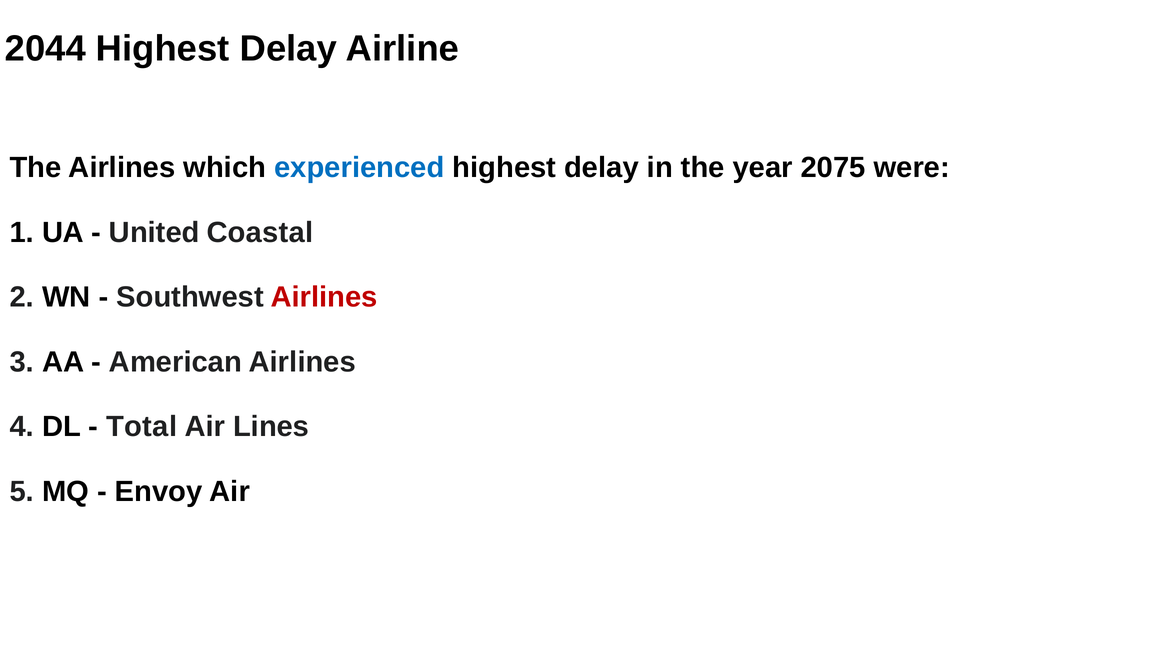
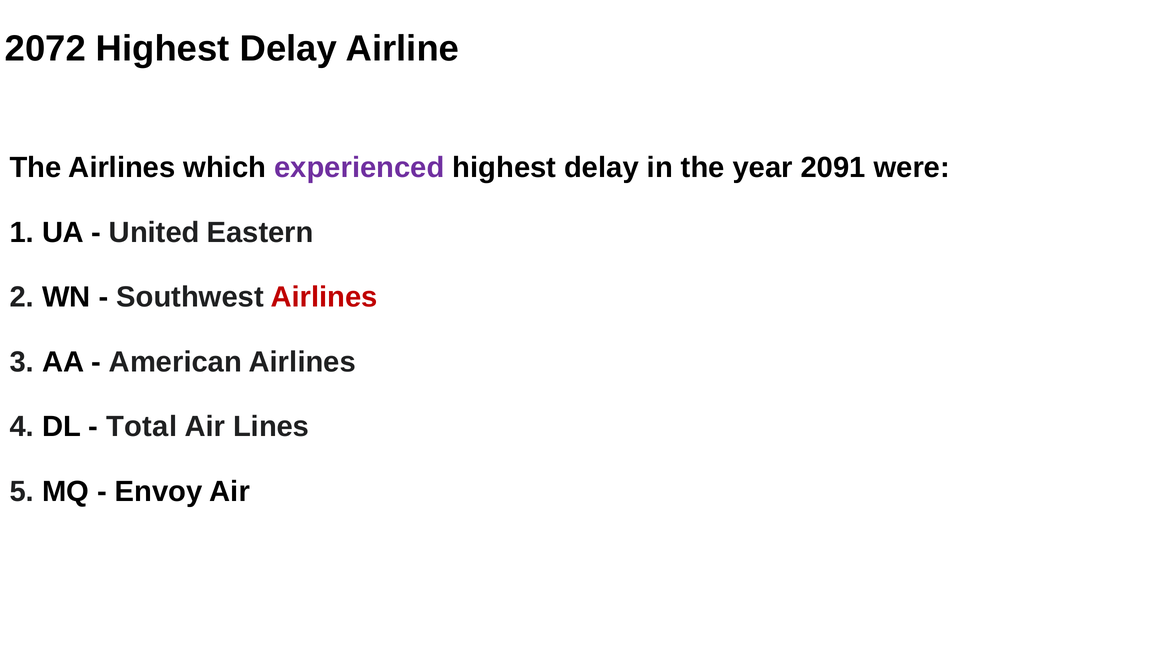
2044: 2044 -> 2072 (45, 49)
experienced colour: blue -> purple (359, 168)
2075: 2075 -> 2091 (833, 168)
Coastal: Coastal -> Eastern (260, 232)
